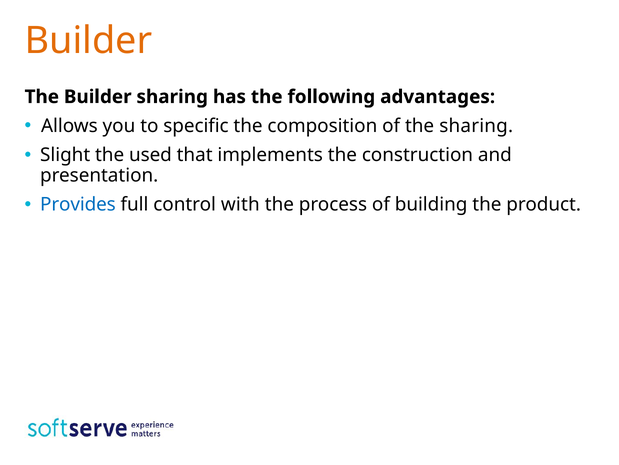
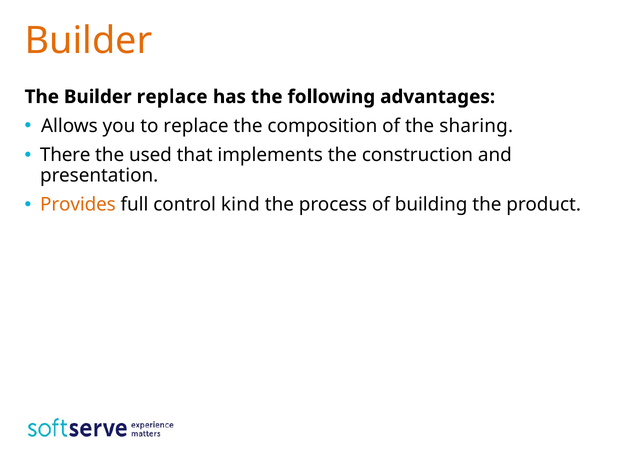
Builder sharing: sharing -> replace (172, 97)
to specific: specific -> replace (196, 126)
Slight: Slight -> There (65, 155)
Provides colour: blue -> orange (78, 204)
with: with -> kind (240, 204)
